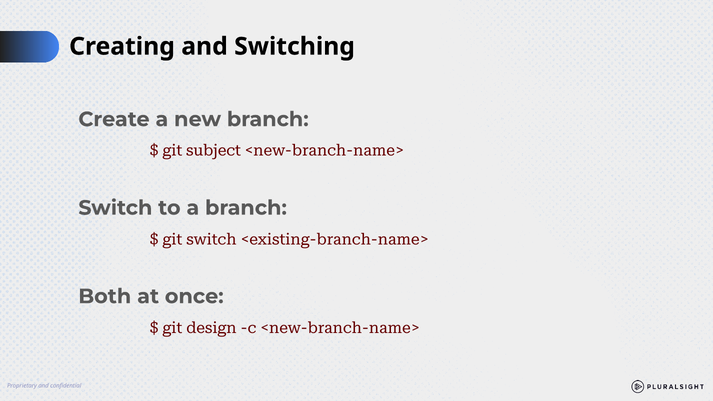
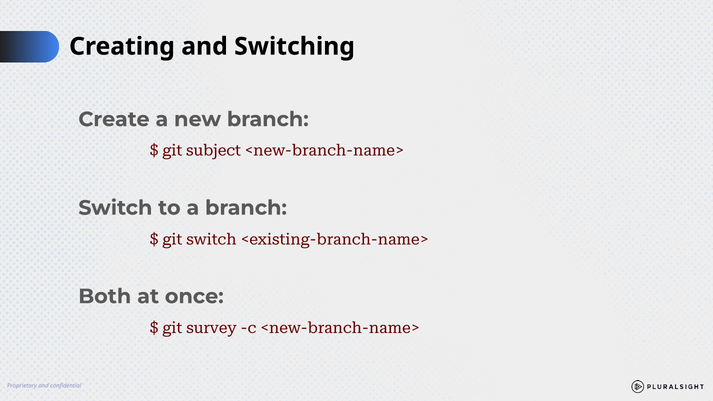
design: design -> survey (211, 328)
